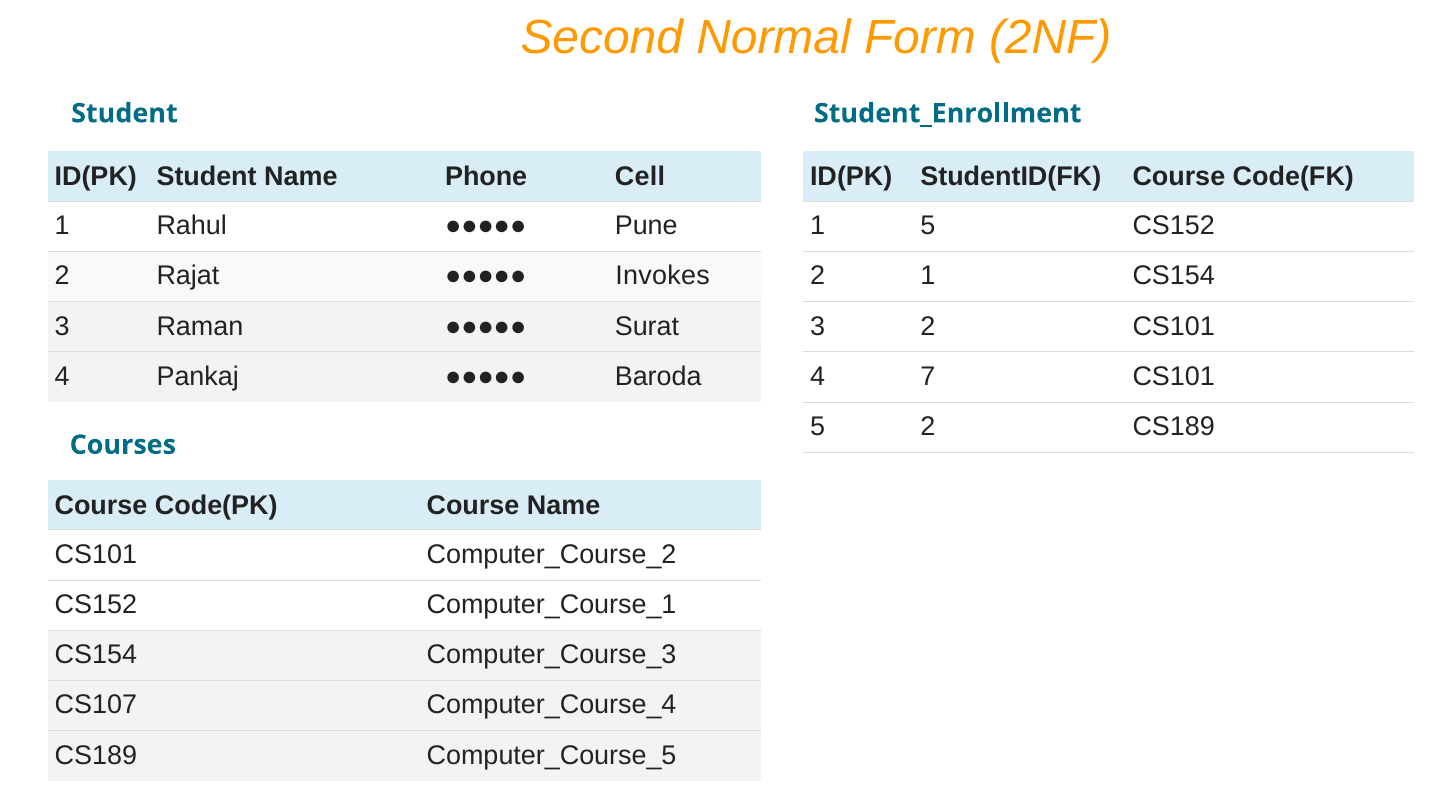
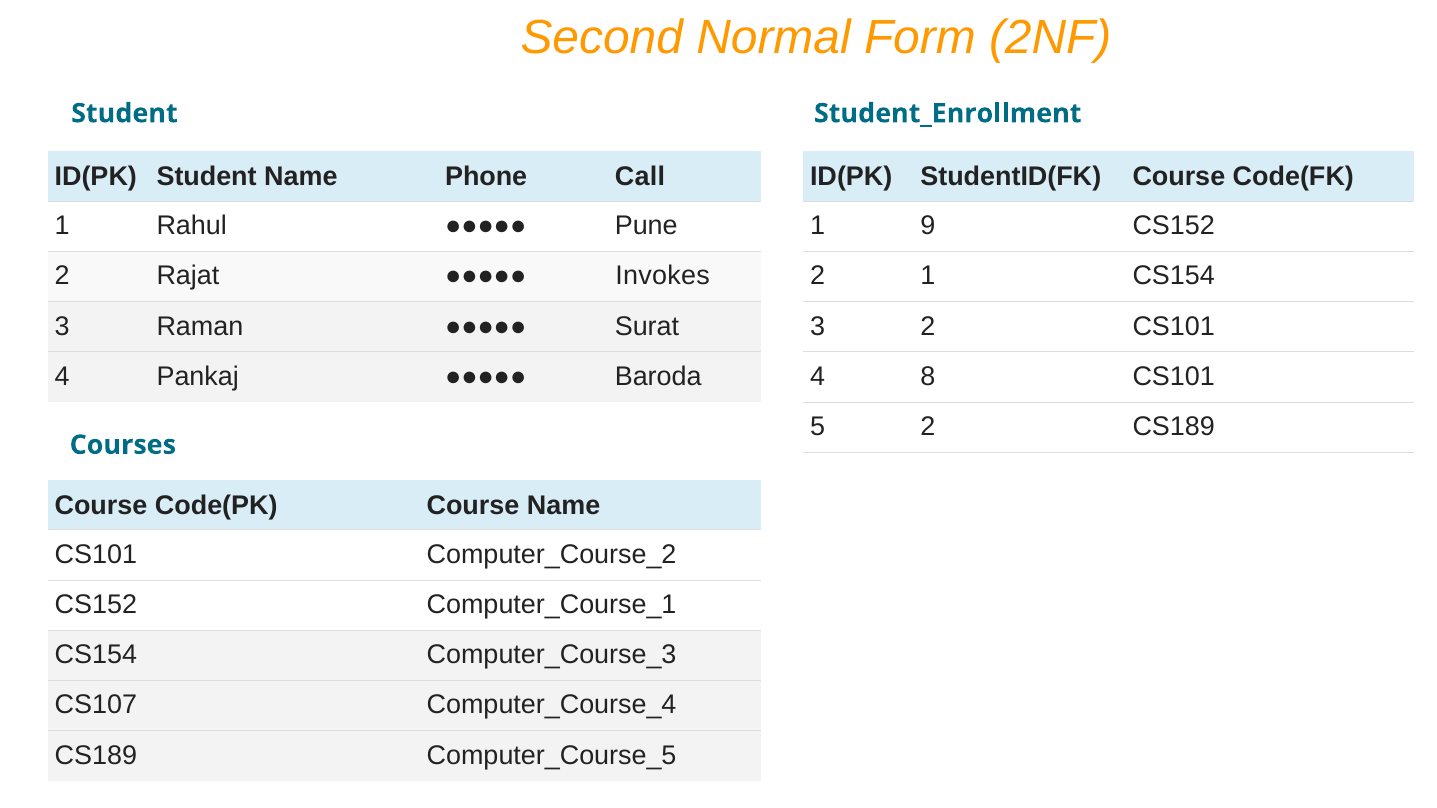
Cell: Cell -> Call (640, 177)
1 5: 5 -> 9 (928, 226)
7: 7 -> 8 (928, 377)
